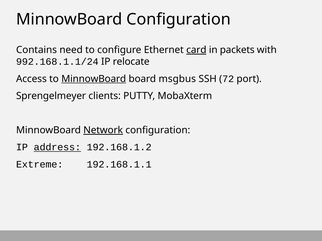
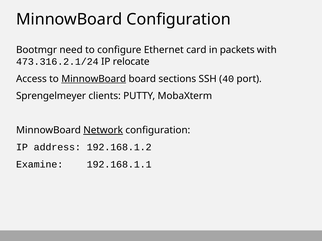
Contains: Contains -> Bootmgr (37, 50)
card underline: present -> none (196, 50)
992.168.1.1/24: 992.168.1.1/24 -> 473.316.2.1/24 (57, 62)
msgbus: msgbus -> sections (177, 79)
72: 72 -> 40 (228, 79)
address underline: present -> none (57, 148)
Extreme: Extreme -> Examine (40, 165)
